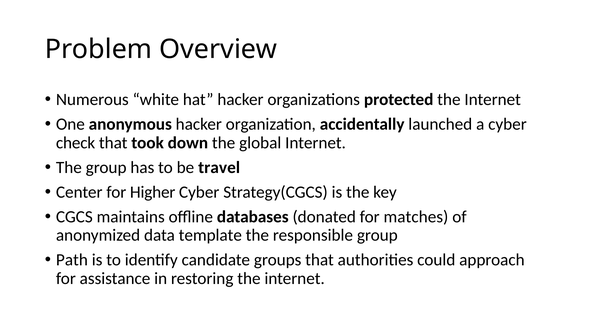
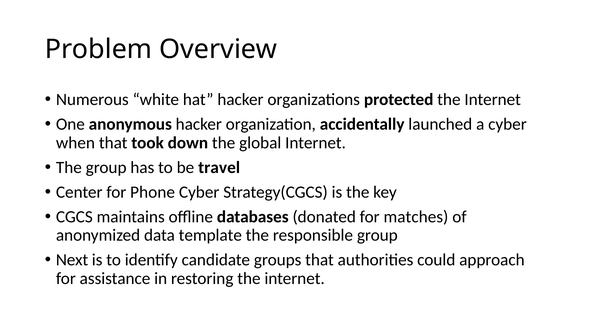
check: check -> when (75, 143)
Higher: Higher -> Phone (153, 192)
Path: Path -> Next (72, 260)
